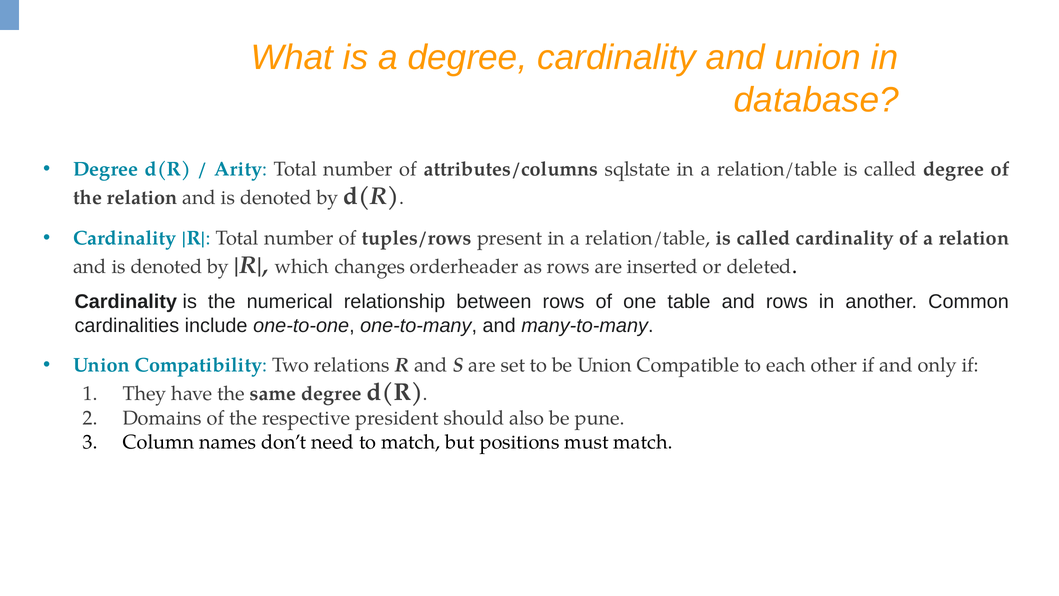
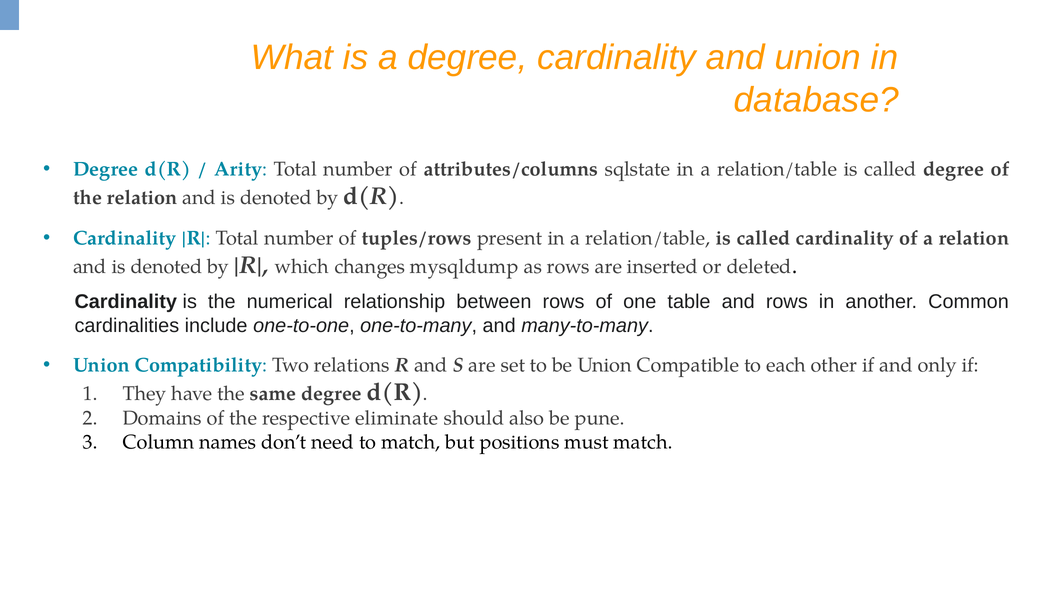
orderheader: orderheader -> mysqldump (464, 266)
president: president -> eliminate (397, 418)
